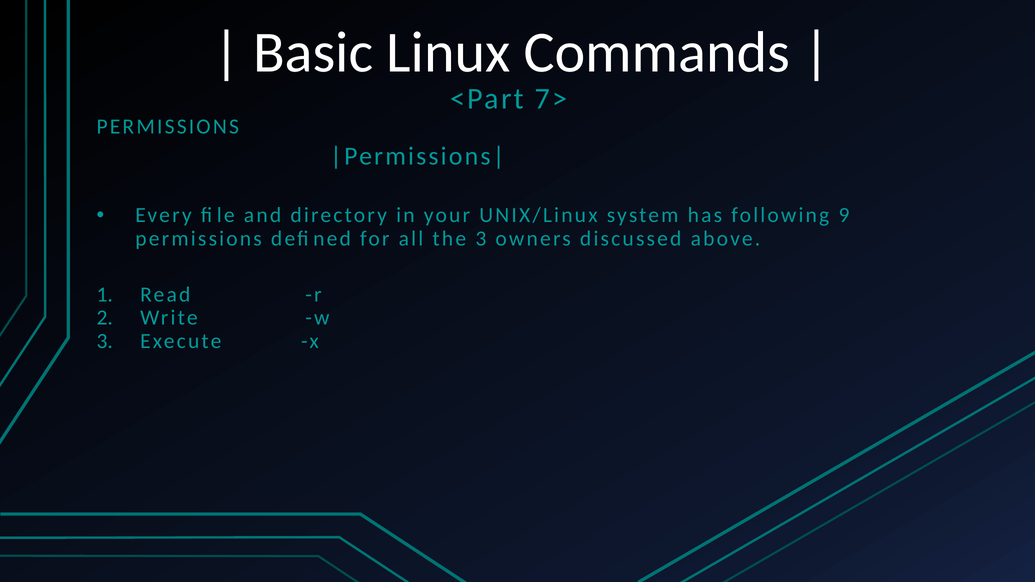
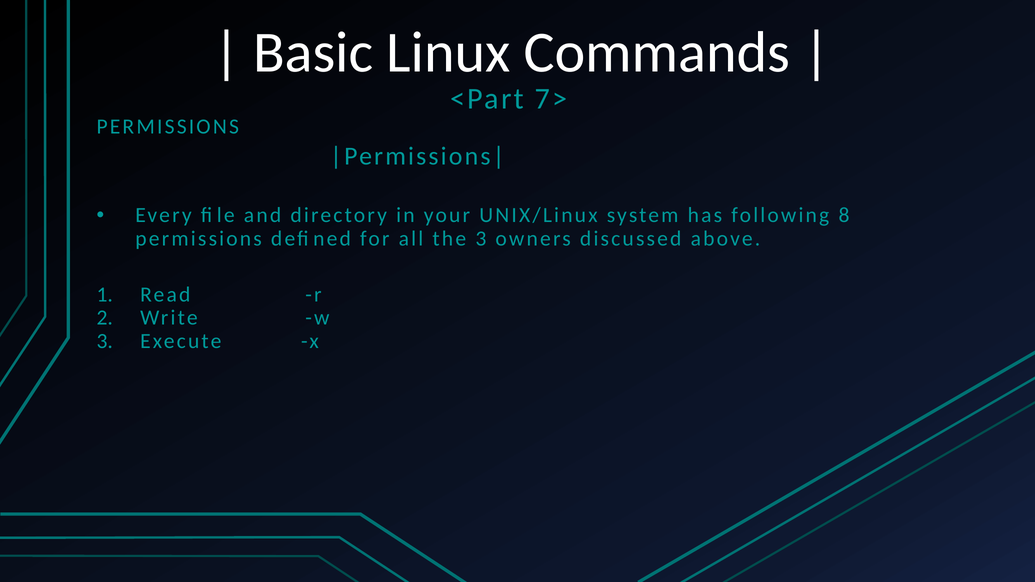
9: 9 -> 8 (844, 215)
